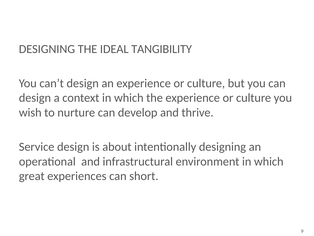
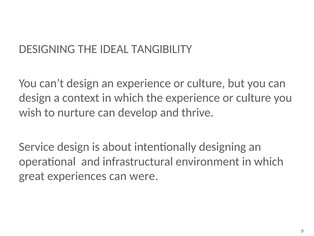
short: short -> were (144, 176)
